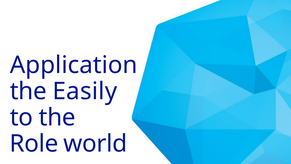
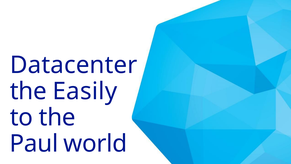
Application: Application -> Datacenter (74, 65)
Role: Role -> Paul (34, 143)
